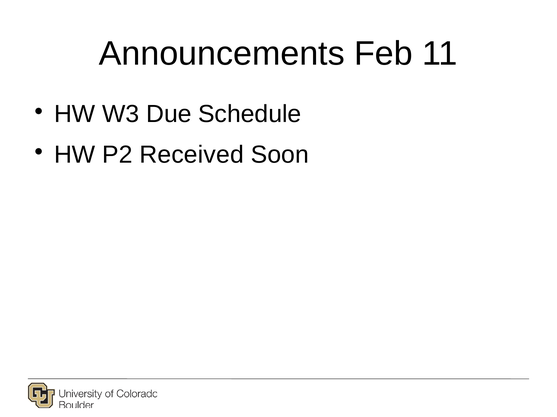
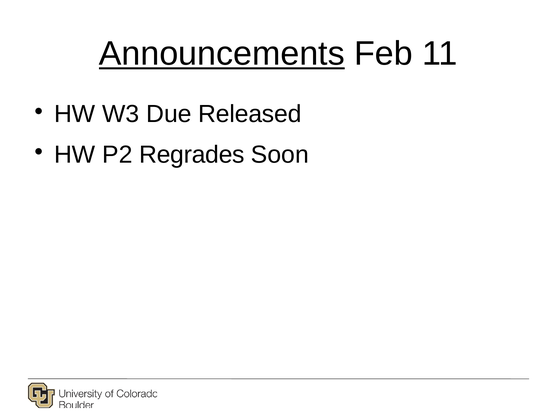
Announcements underline: none -> present (222, 54)
Schedule: Schedule -> Released (250, 114)
Received: Received -> Regrades (192, 155)
